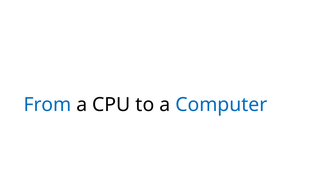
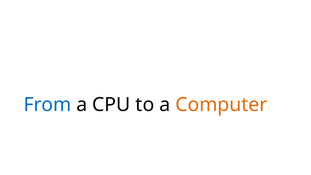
Computer colour: blue -> orange (221, 105)
